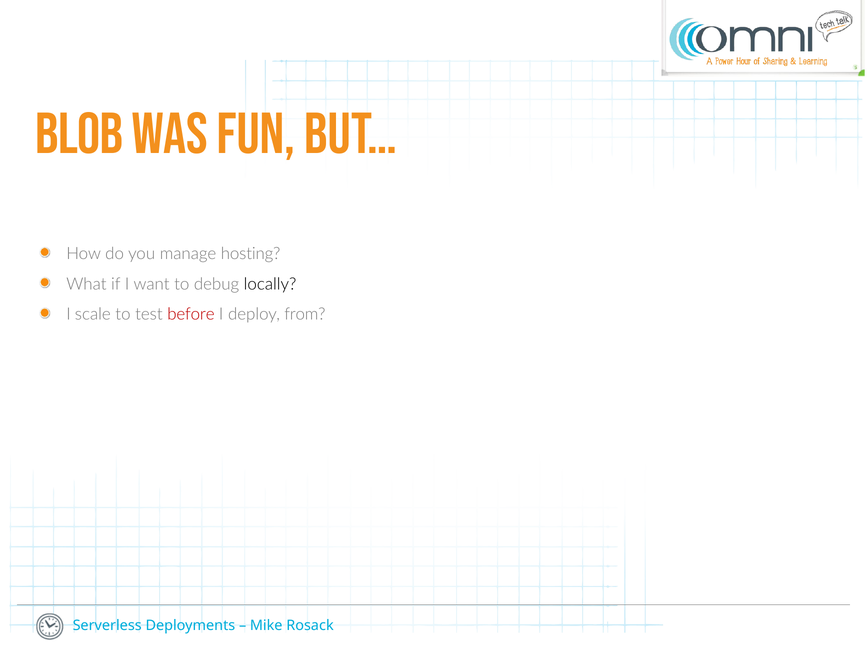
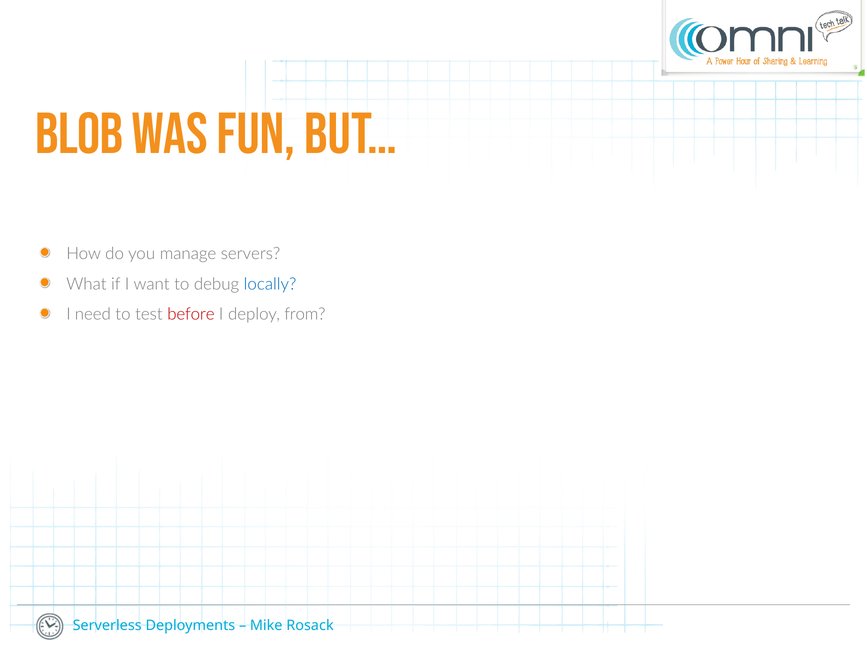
hosting: hosting -> servers (251, 254)
locally colour: black -> blue (270, 284)
scale: scale -> need (93, 315)
